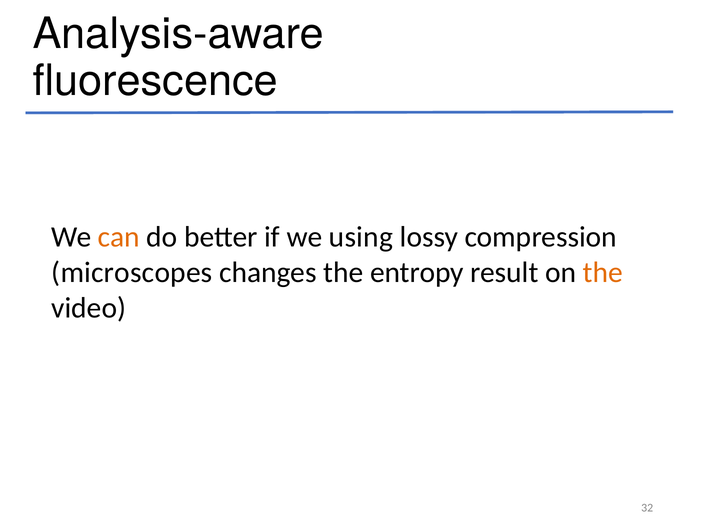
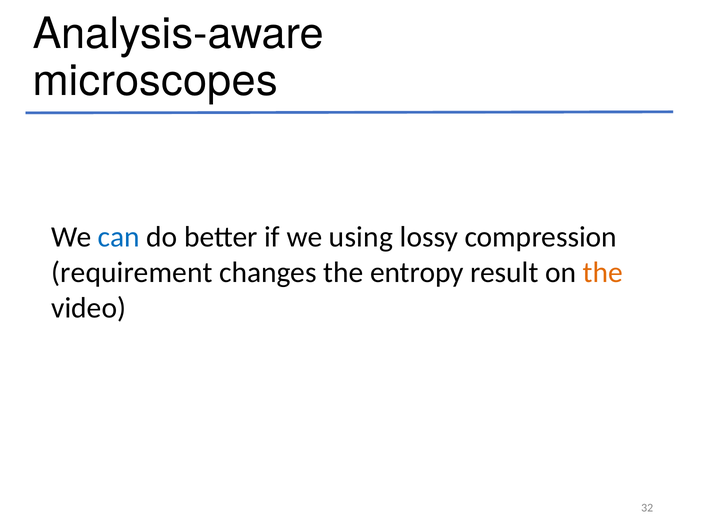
fluorescence: fluorescence -> microscopes (155, 81)
can colour: orange -> blue (119, 237)
microscopes: microscopes -> requirement (132, 272)
